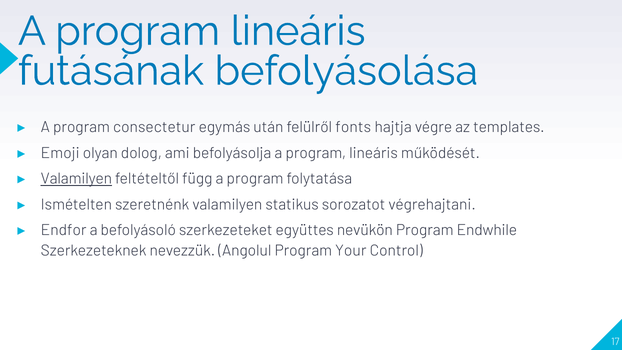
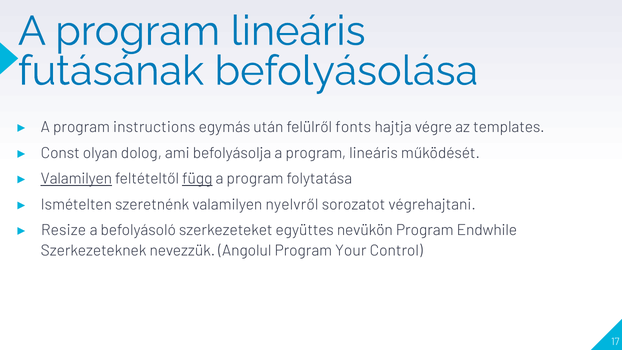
consectetur: consectetur -> instructions (154, 127)
Emoji: Emoji -> Const (60, 153)
függ underline: none -> present (197, 179)
statikus: statikus -> nyelvről (292, 204)
Endfor: Endfor -> Resize (64, 230)
